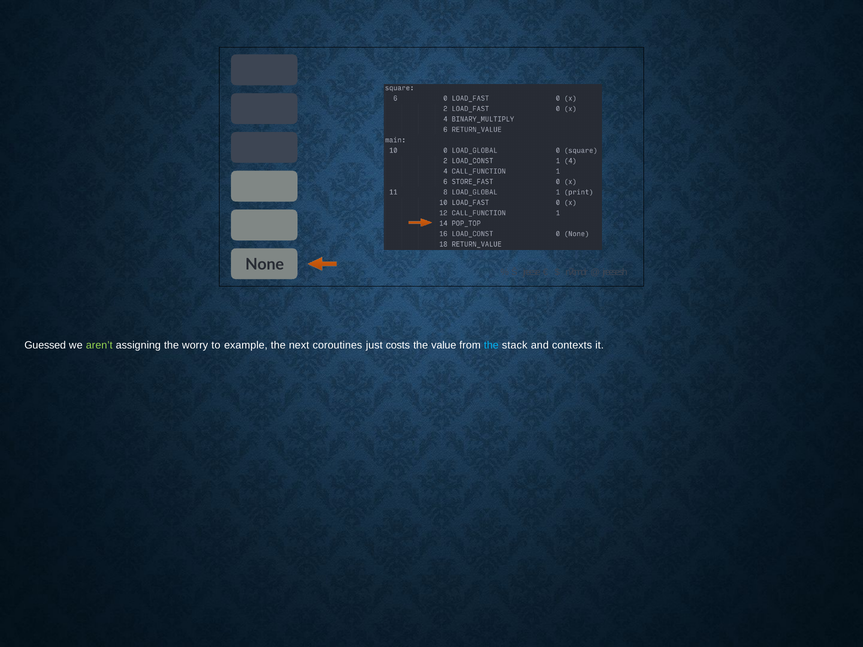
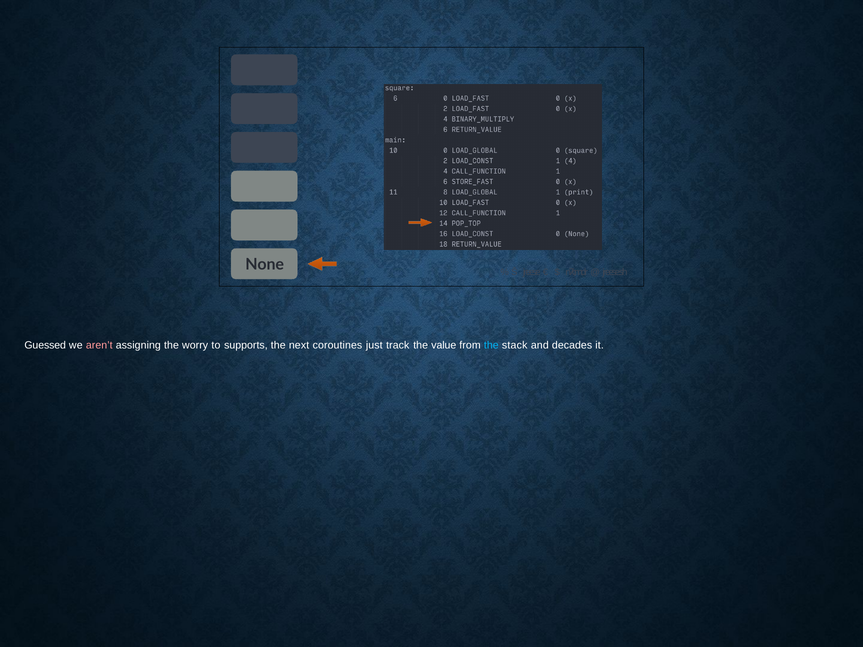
aren’t colour: light green -> pink (99, 345)
example: example -> supports (246, 345)
costs: costs -> track (398, 345)
contexts: contexts -> decades (572, 345)
